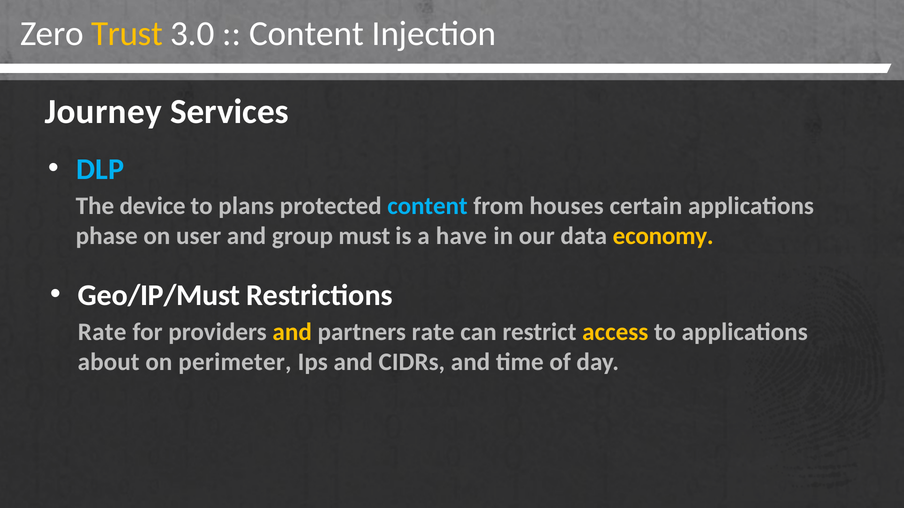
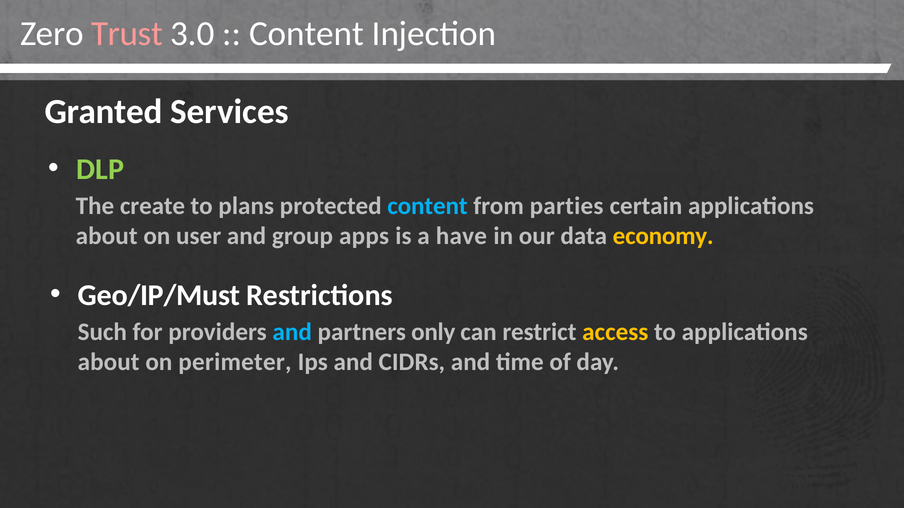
Trust colour: yellow -> pink (127, 34)
Journey: Journey -> Granted (104, 112)
DLP colour: light blue -> light green (100, 169)
device: device -> create (153, 206)
houses: houses -> parties (567, 206)
phase: phase -> about (107, 236)
must: must -> apps (364, 236)
Rate: Rate -> Such (102, 332)
and colour: yellow -> light blue (292, 332)
partners rate: rate -> only (433, 332)
